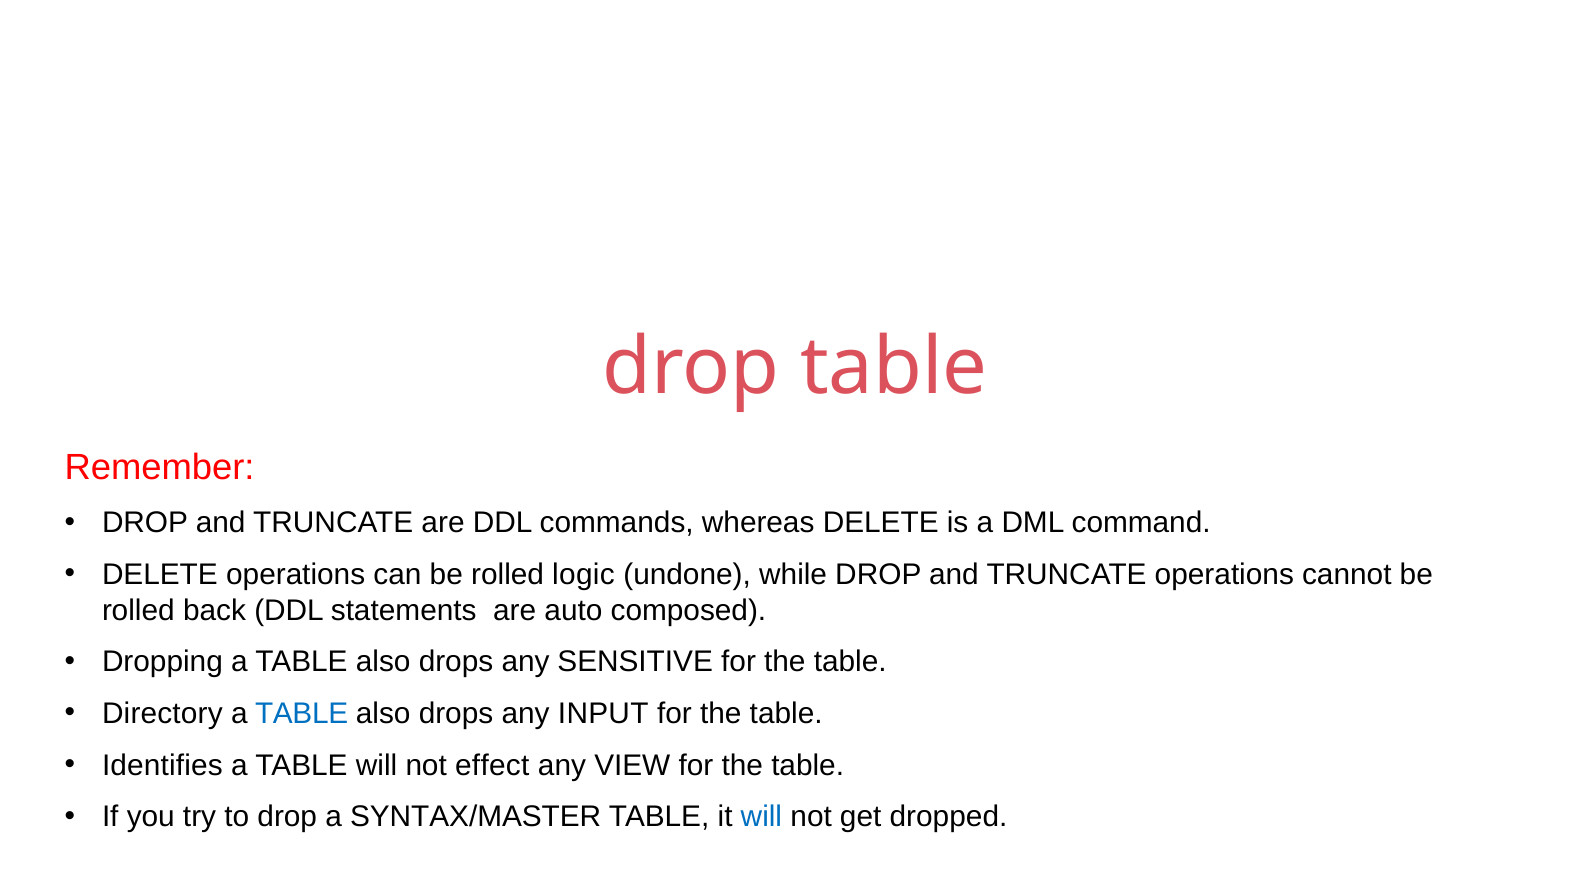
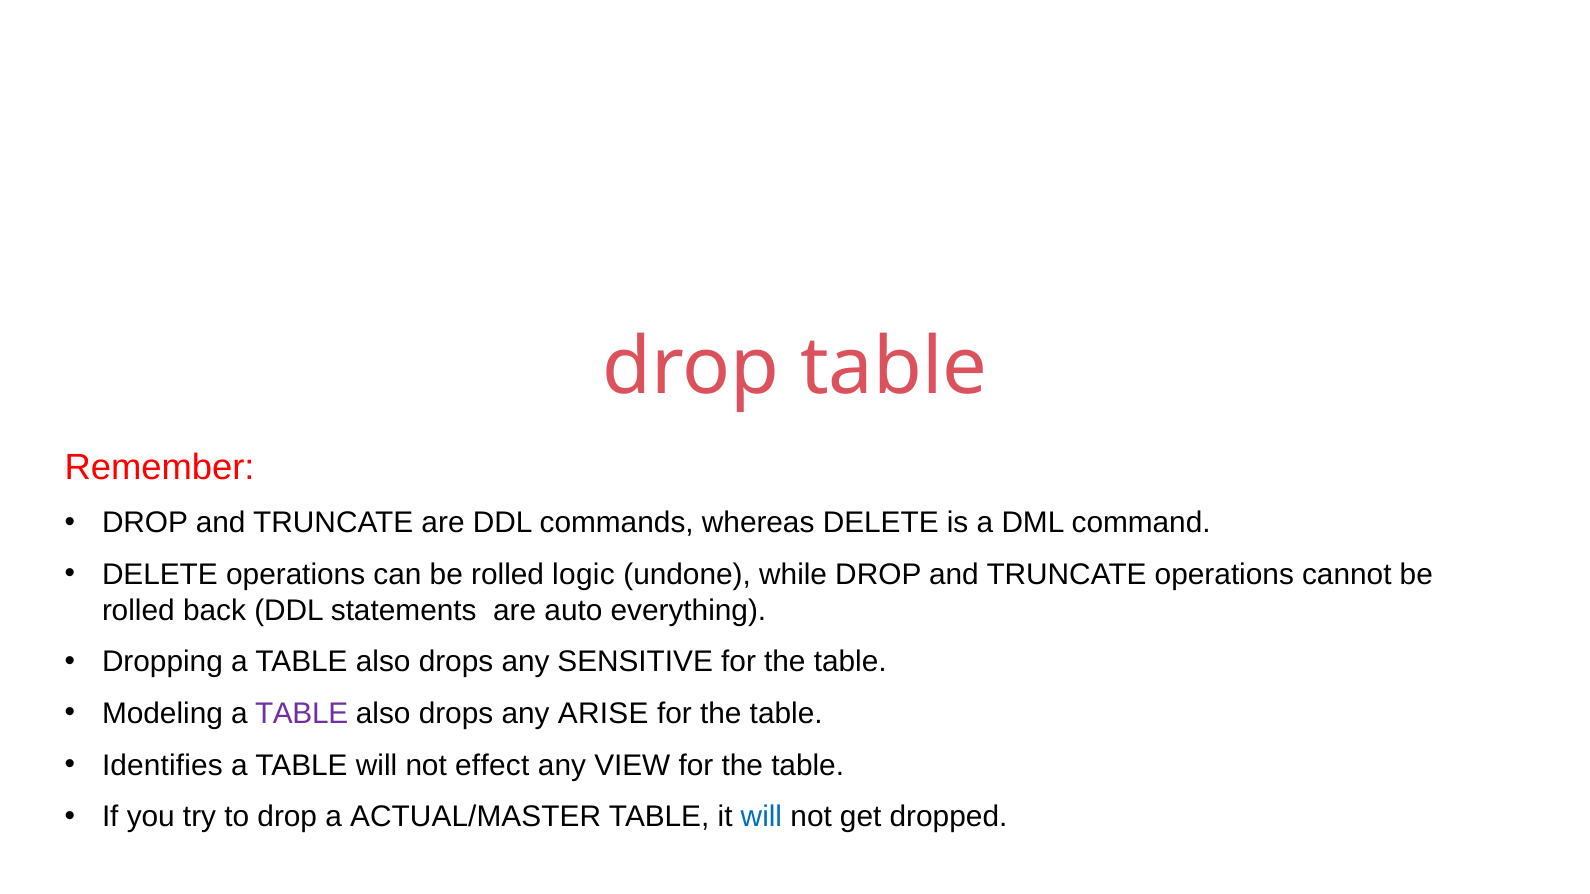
composed: composed -> everything (688, 611)
Directory: Directory -> Modeling (162, 714)
TABLE colour: blue -> purple (302, 714)
INPUT: INPUT -> ARISE (603, 714)
SYNTAX/MASTER: SYNTAX/MASTER -> ACTUAL/MASTER (476, 817)
